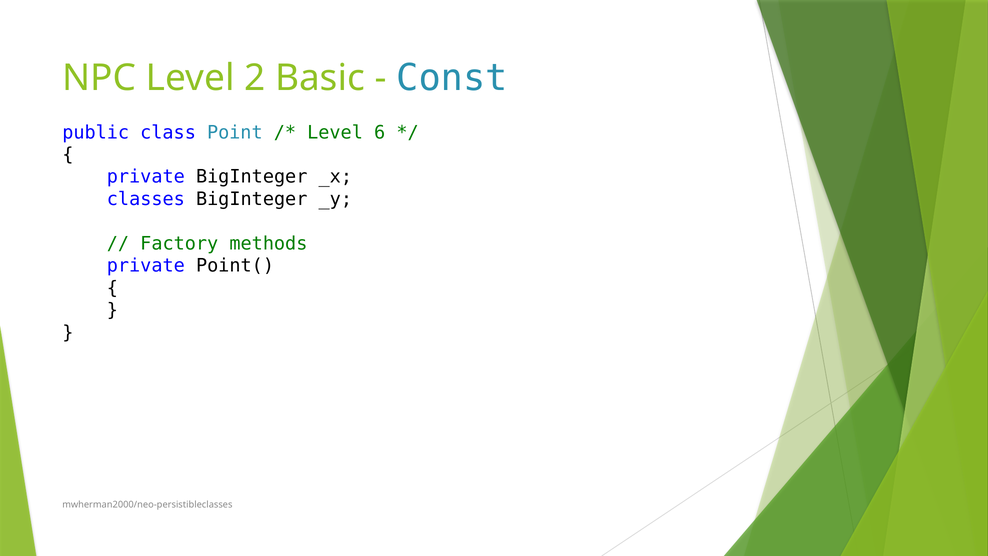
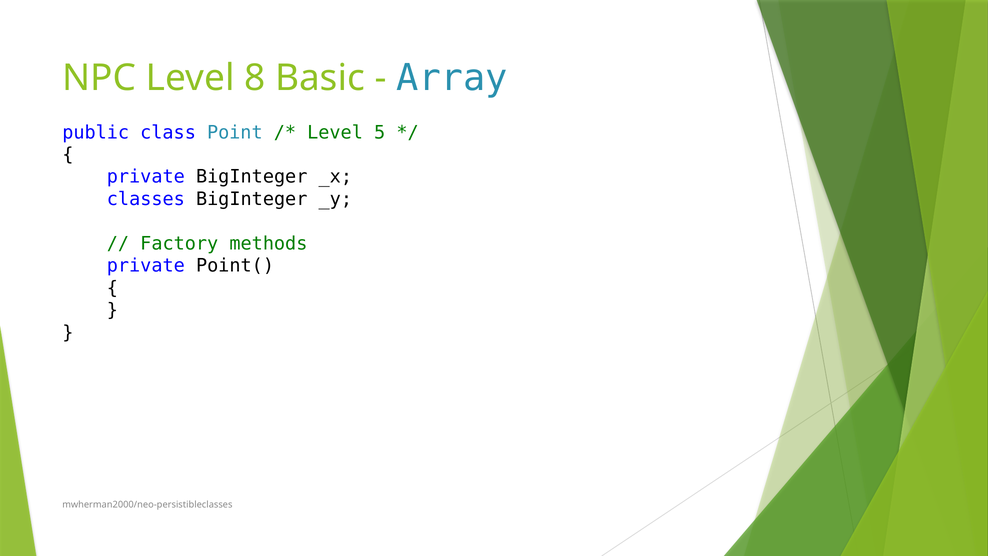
2: 2 -> 8 (255, 78)
Const: Const -> Array (452, 78)
6: 6 -> 5 (380, 132)
